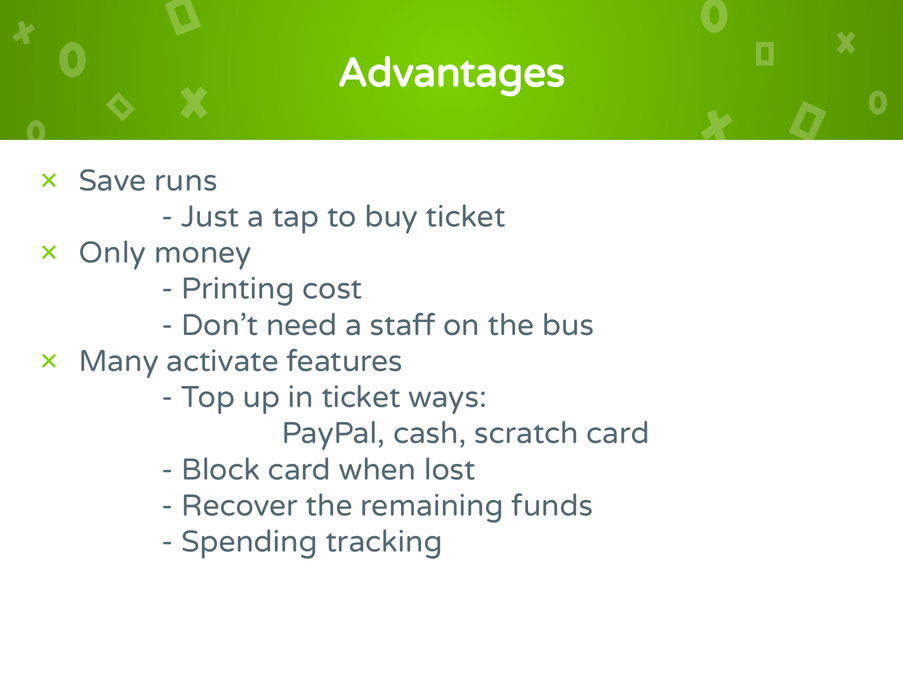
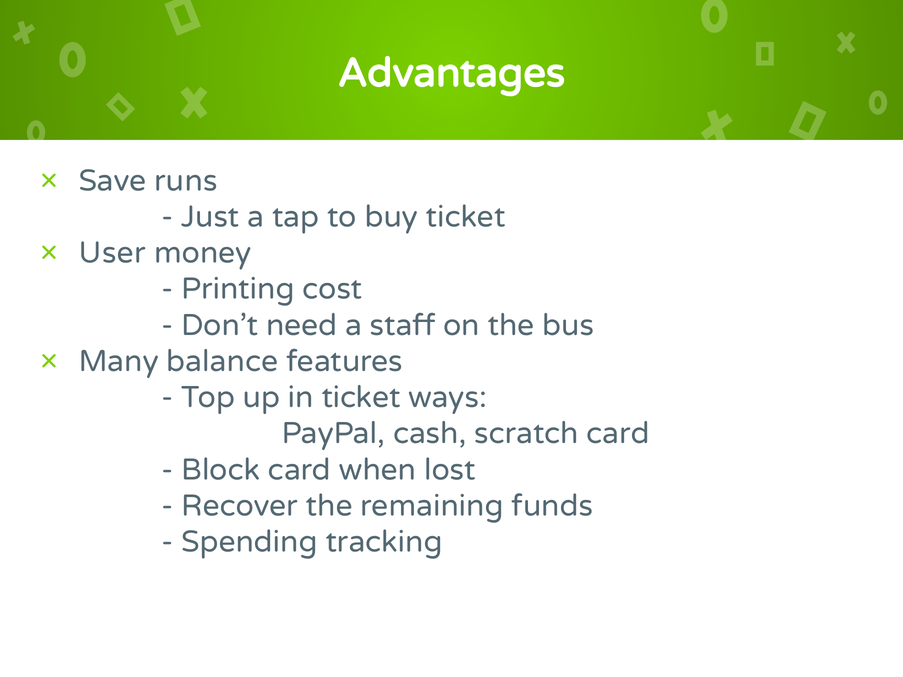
Only: Only -> User (112, 253)
activate: activate -> balance (222, 361)
